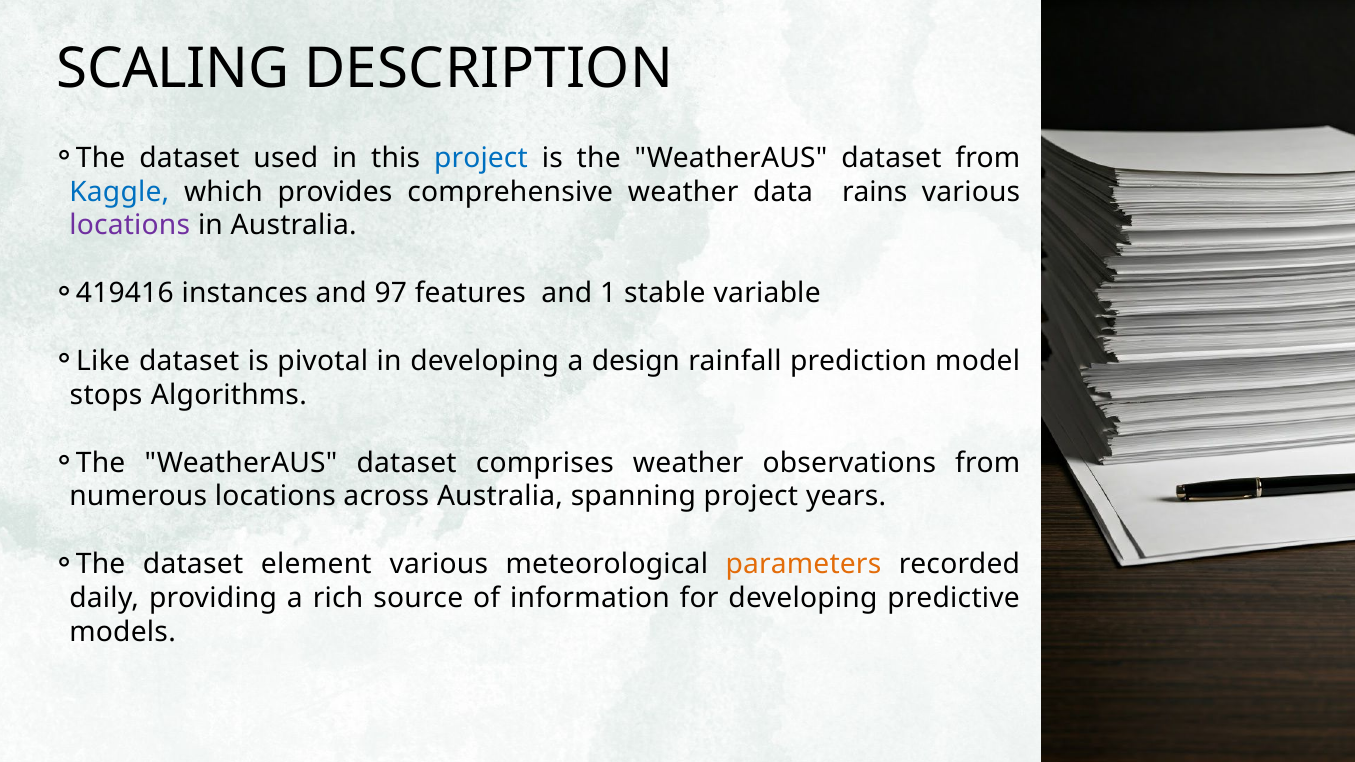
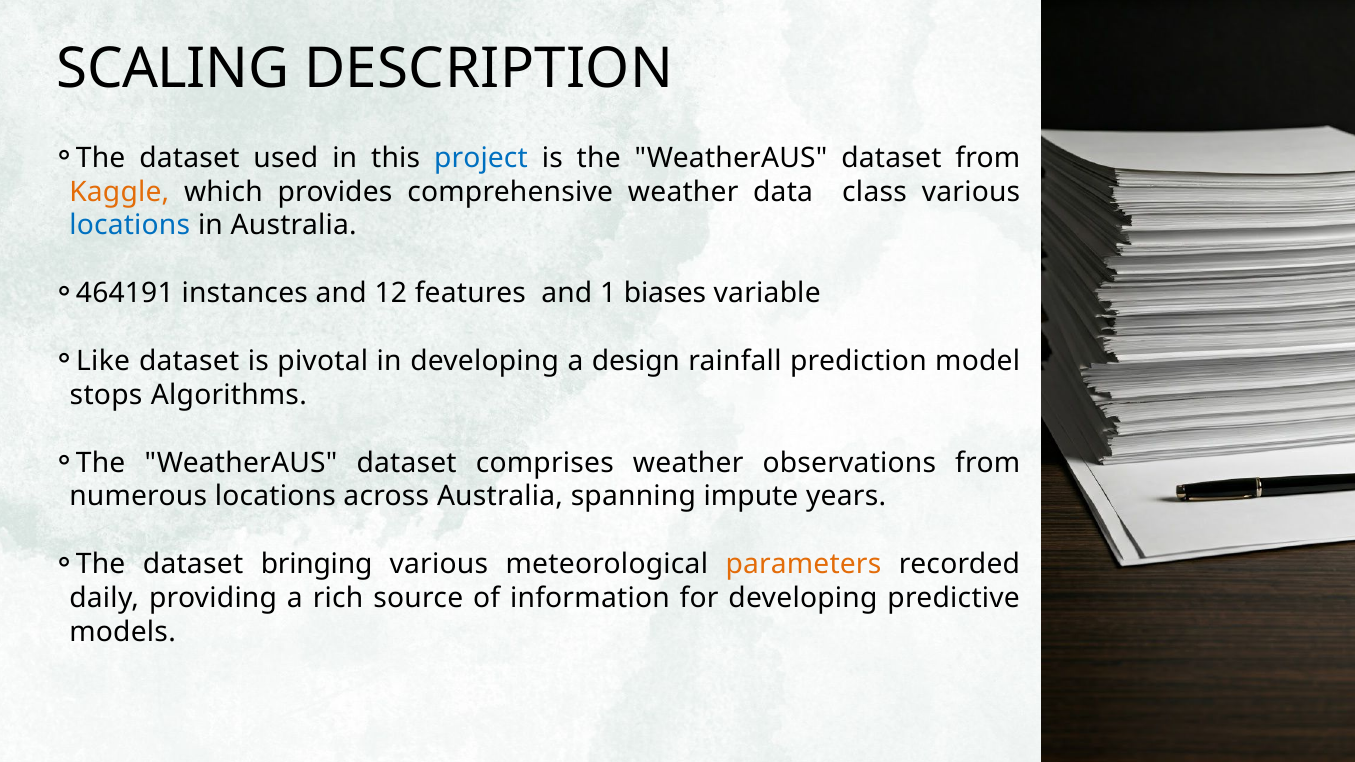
Kaggle colour: blue -> orange (119, 192)
rains: rains -> class (875, 192)
locations colour: purple -> blue (130, 226)
419416: 419416 -> 464191 (125, 293)
97: 97 -> 12 (391, 293)
stable: stable -> biases (665, 293)
spanning project: project -> impute (751, 497)
element: element -> bringing (317, 564)
